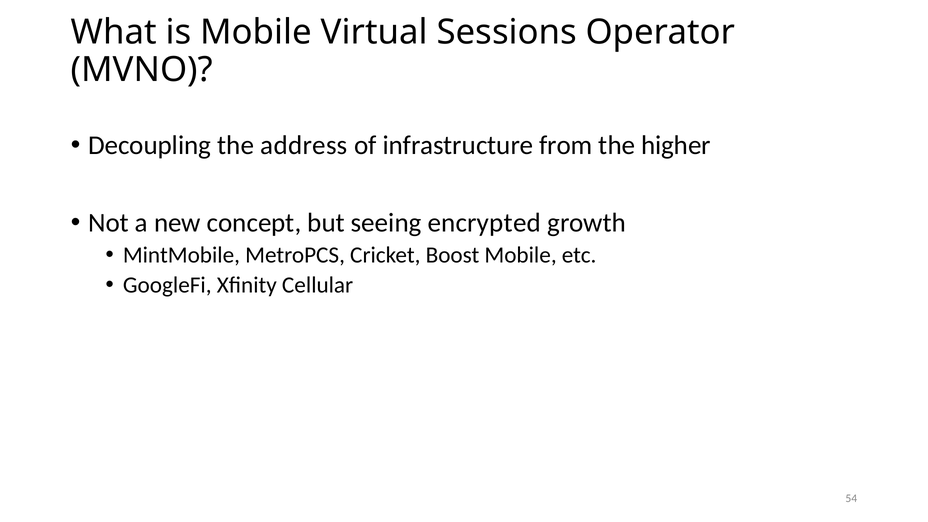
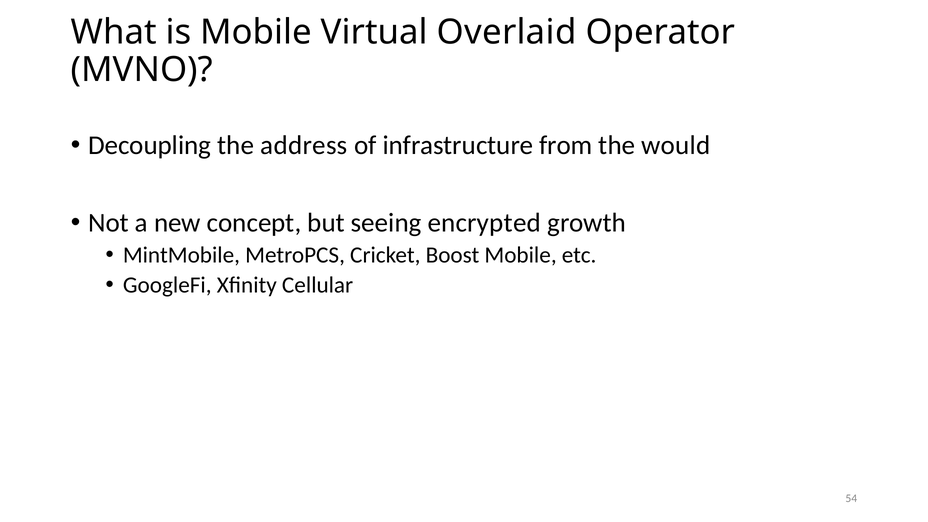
Sessions: Sessions -> Overlaid (507, 32)
higher: higher -> would (676, 145)
